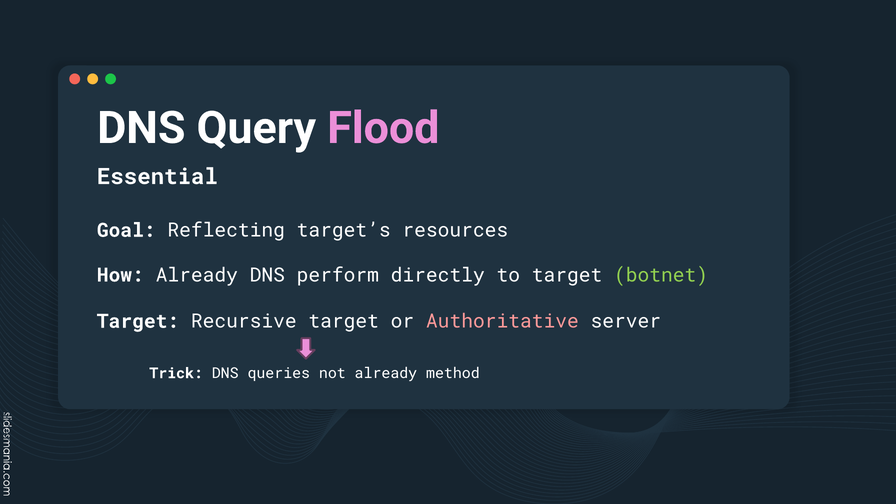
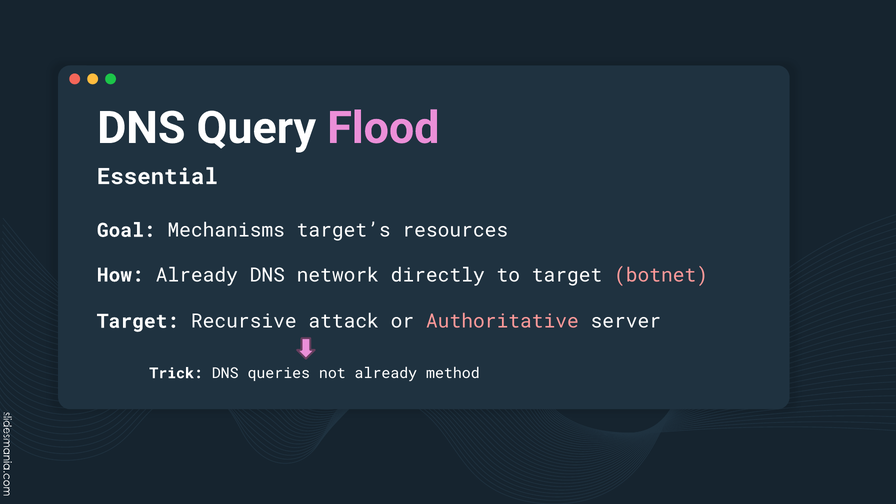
Reflecting: Reflecting -> Mechanisms (226, 230)
perform: perform -> network (338, 275)
botnet colour: light green -> pink (661, 275)
Recursive target: target -> attack (344, 321)
